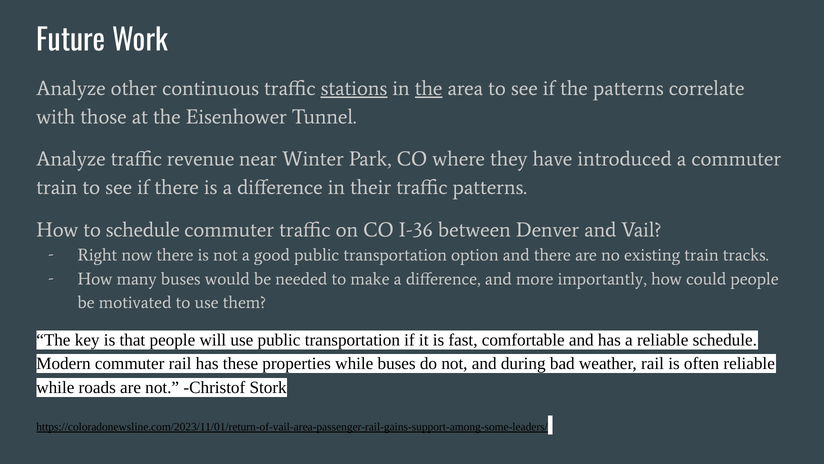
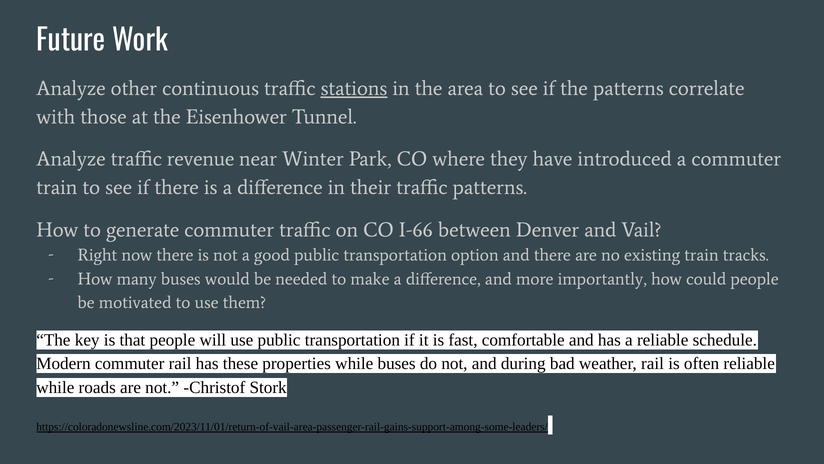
the underline: present -> none (429, 88)
to schedule: schedule -> generate (143, 230)
I-36: I-36 -> I-66 (416, 230)
